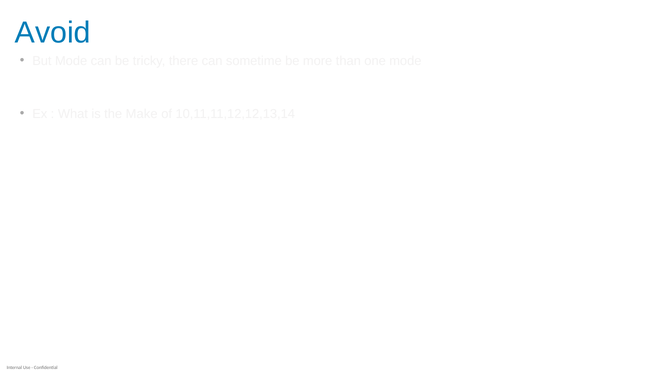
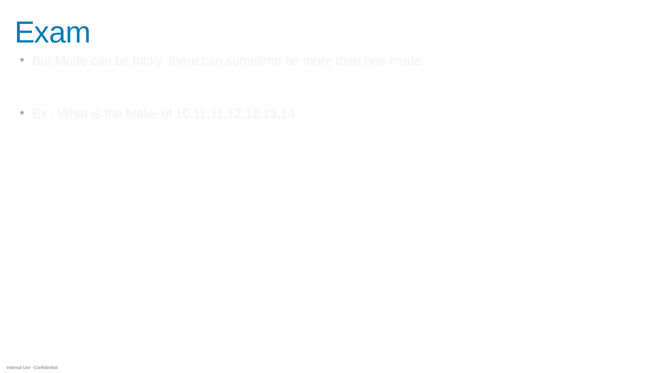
Avoid: Avoid -> Exam (53, 33)
